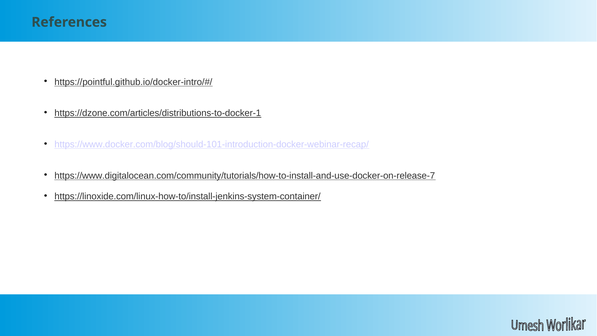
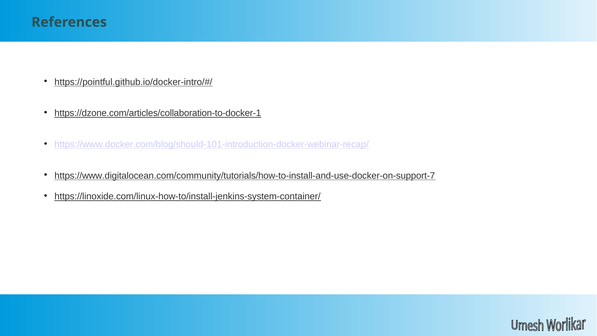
https://dzone.com/articles/distributions-to-docker-1: https://dzone.com/articles/distributions-to-docker-1 -> https://dzone.com/articles/collaboration-to-docker-1 (158, 113)
https://www.digitalocean.com/community/tutorials/how-to-install-and-use-docker-on-release-7: https://www.digitalocean.com/community/tutorials/how-to-install-and-use-docker-on-release-7 -> https://www.digitalocean.com/community/tutorials/how-to-install-and-use-docker-on-support-7 (245, 176)
